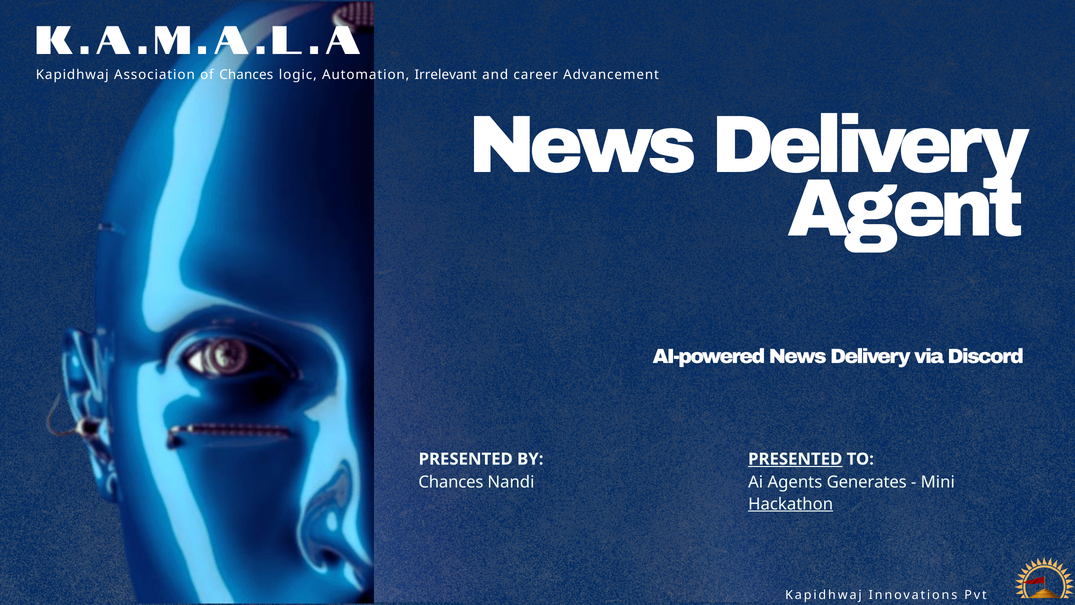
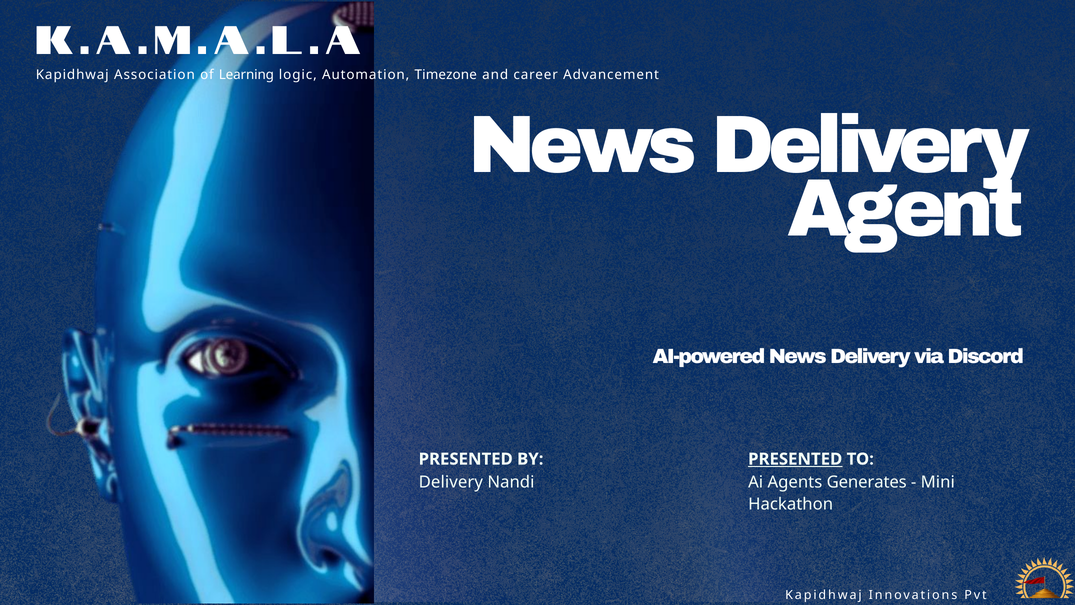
of Chances: Chances -> Learning (246, 75)
Irrelevant: Irrelevant -> Timezone (446, 75)
Chances: Chances -> Delivery (451, 482)
Hackathon underline: present -> none (791, 504)
